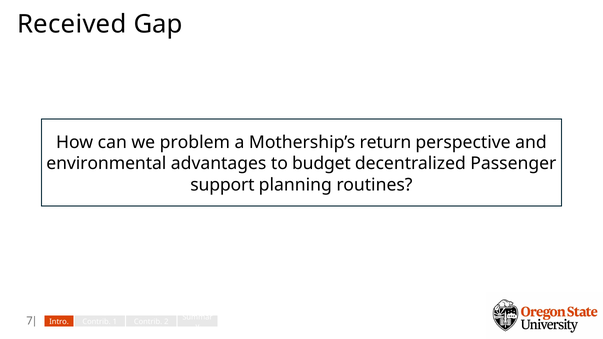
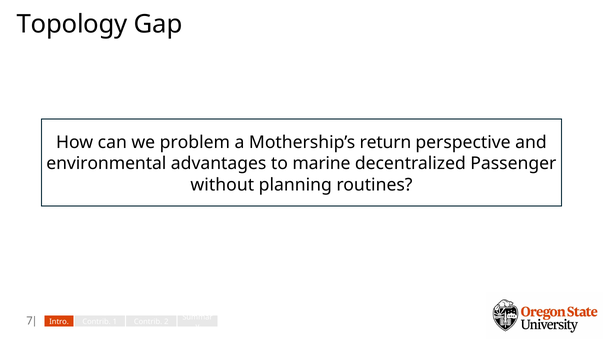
Received: Received -> Topology (72, 24)
budget: budget -> marine (321, 164)
support: support -> without (222, 185)
